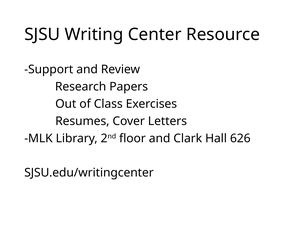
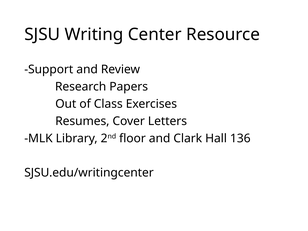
626: 626 -> 136 (240, 138)
